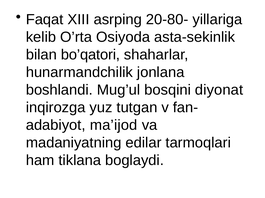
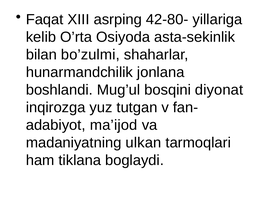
20-80-: 20-80- -> 42-80- (167, 19)
bo’qatori: bo’qatori -> bo’zulmi (90, 55)
edilar: edilar -> ulkan (143, 143)
